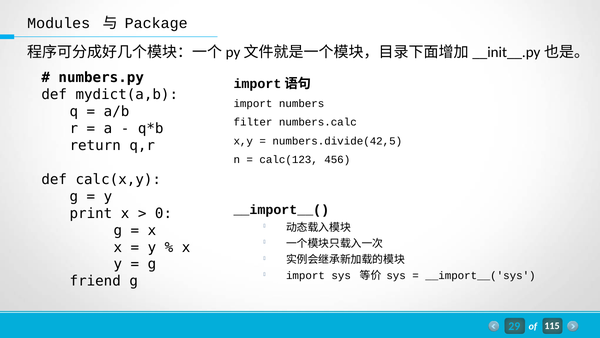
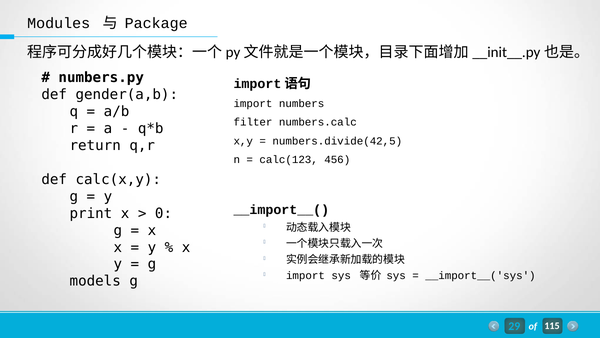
mydict(a,b: mydict(a,b -> gender(a,b (127, 95)
friend: friend -> models (95, 281)
